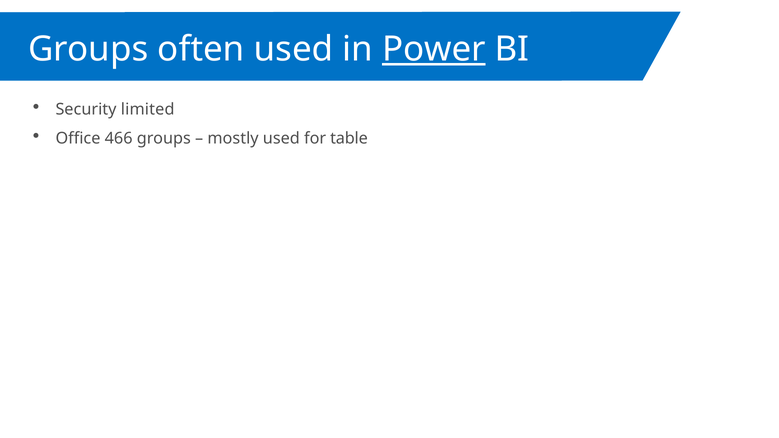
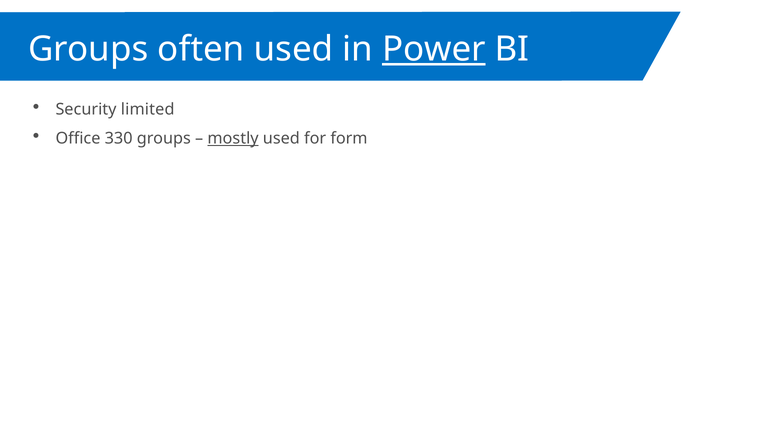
466: 466 -> 330 (119, 139)
mostly underline: none -> present (233, 139)
table: table -> form (349, 139)
